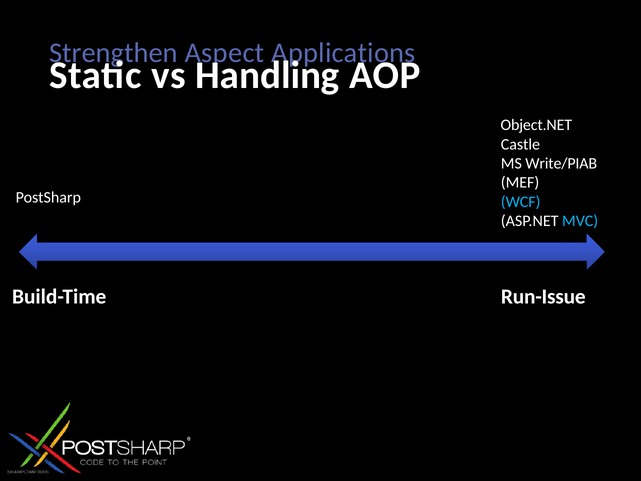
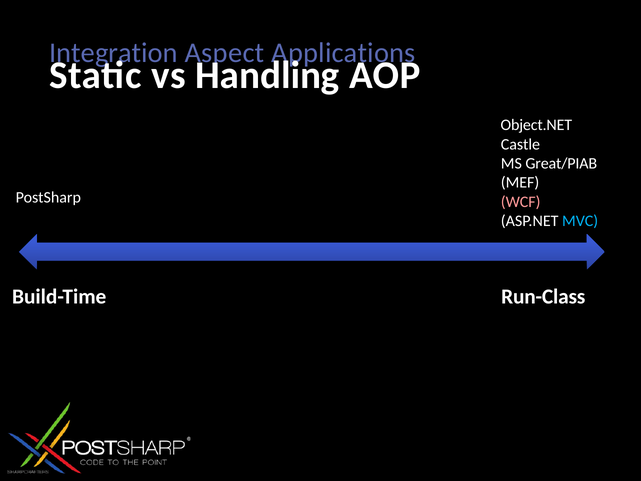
Strengthen: Strengthen -> Integration (114, 53)
Write/PIAB: Write/PIAB -> Great/PIAB (561, 163)
WCF colour: light blue -> pink (521, 202)
Run-Issue: Run-Issue -> Run-Class (543, 297)
